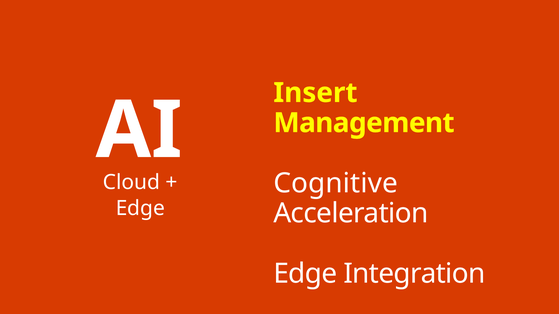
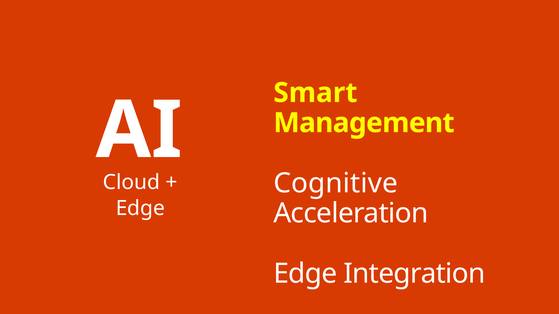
Insert: Insert -> Smart (315, 93)
